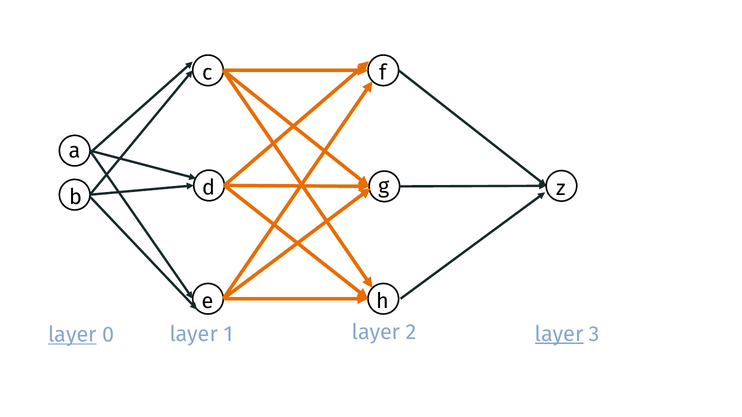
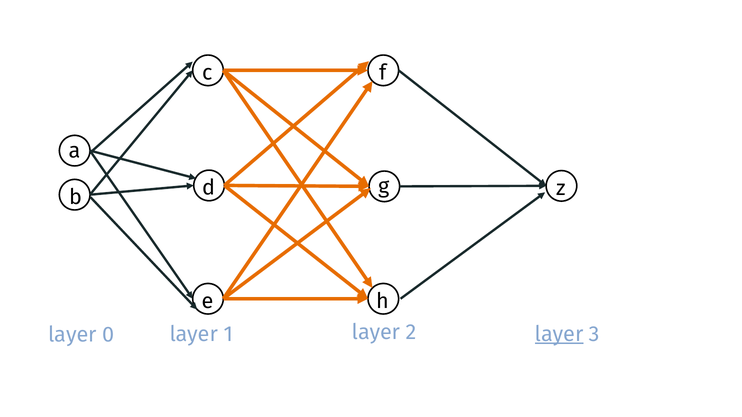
layer underline: present -> none (72, 335)
